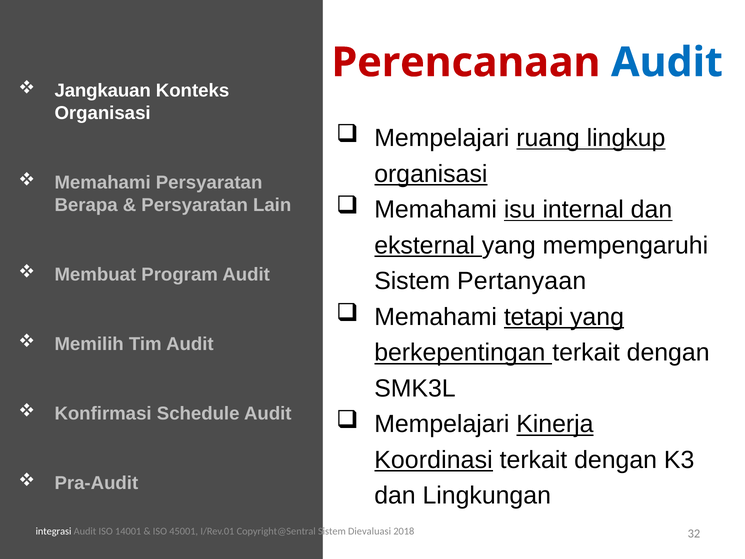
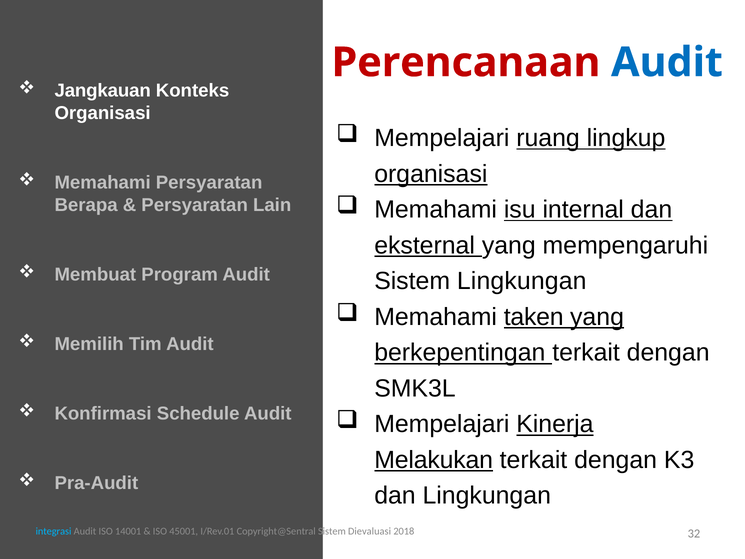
Sistem Pertanyaan: Pertanyaan -> Lingkungan (522, 281)
tetapi: tetapi -> taken (534, 317)
Koordinasi: Koordinasi -> Melakukan (434, 460)
integrasi colour: white -> light blue (54, 531)
